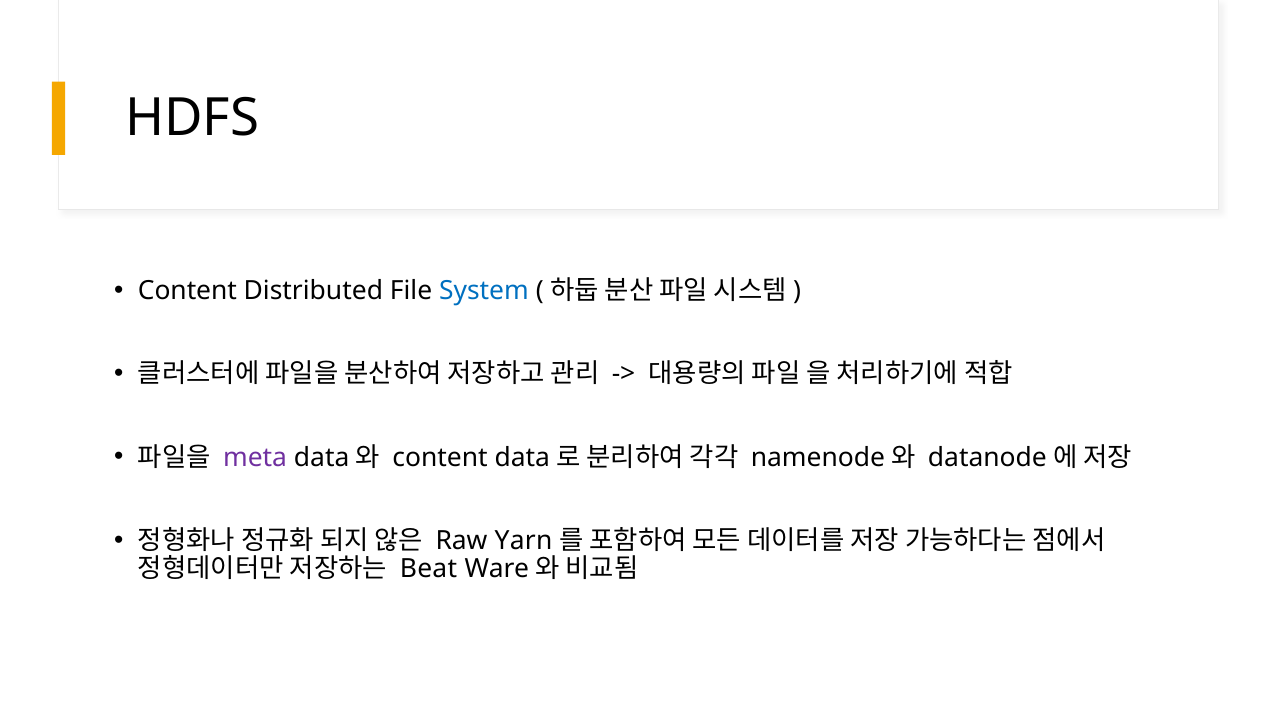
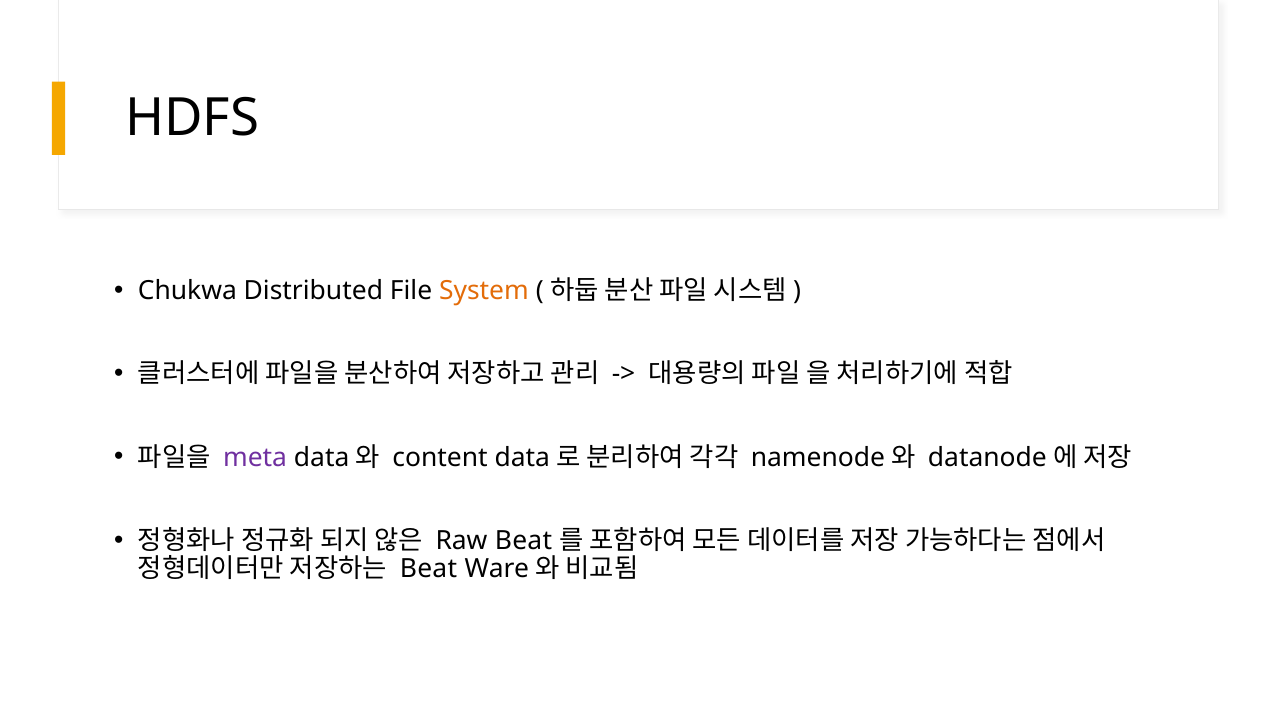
Content: Content -> Chukwa (187, 291)
System colour: blue -> orange (484, 291)
Raw Yarn: Yarn -> Beat (524, 541)
